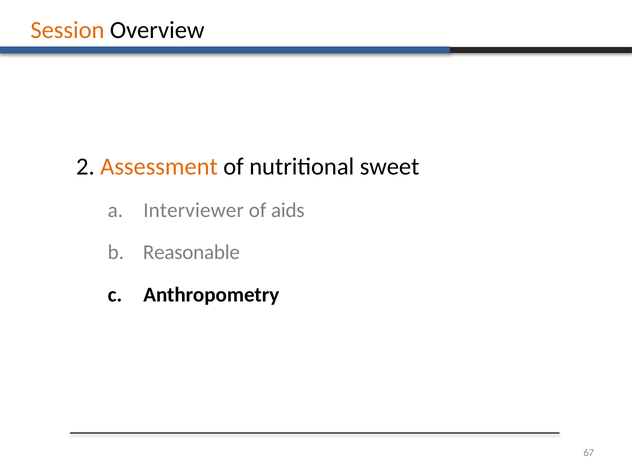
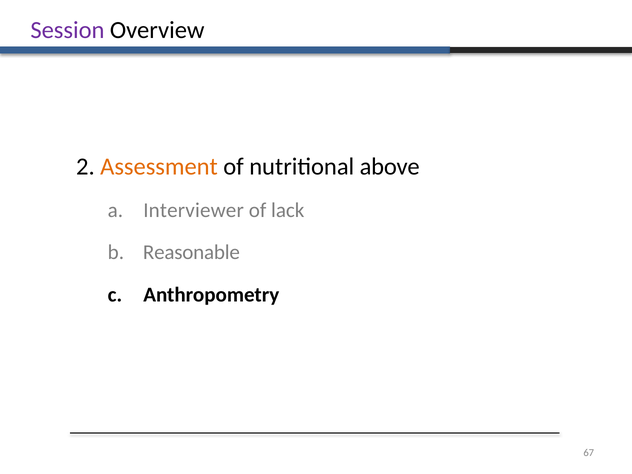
Session colour: orange -> purple (67, 30)
sweet: sweet -> above (390, 166)
aids: aids -> lack (288, 210)
